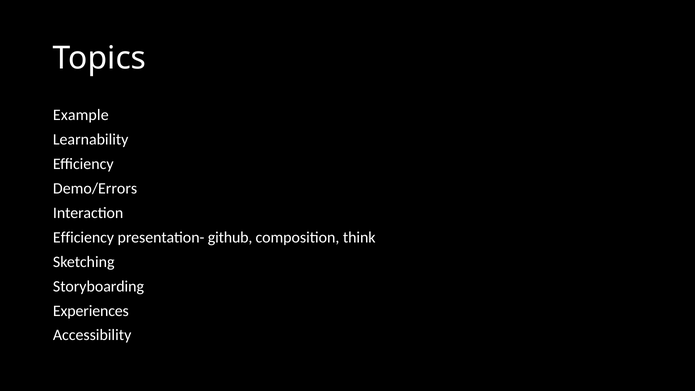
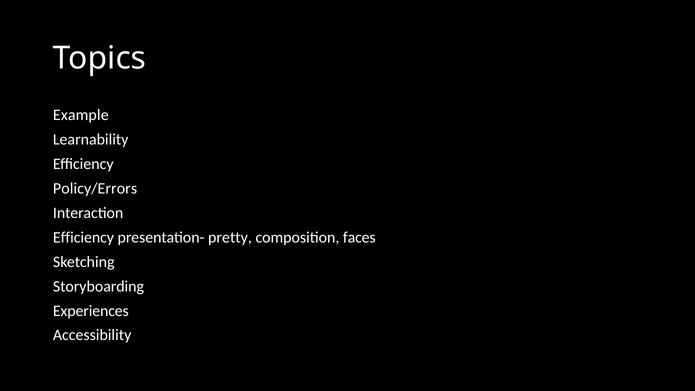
Demo/Errors: Demo/Errors -> Policy/Errors (95, 188)
github: github -> pretty (230, 237)
think: think -> faces (359, 237)
